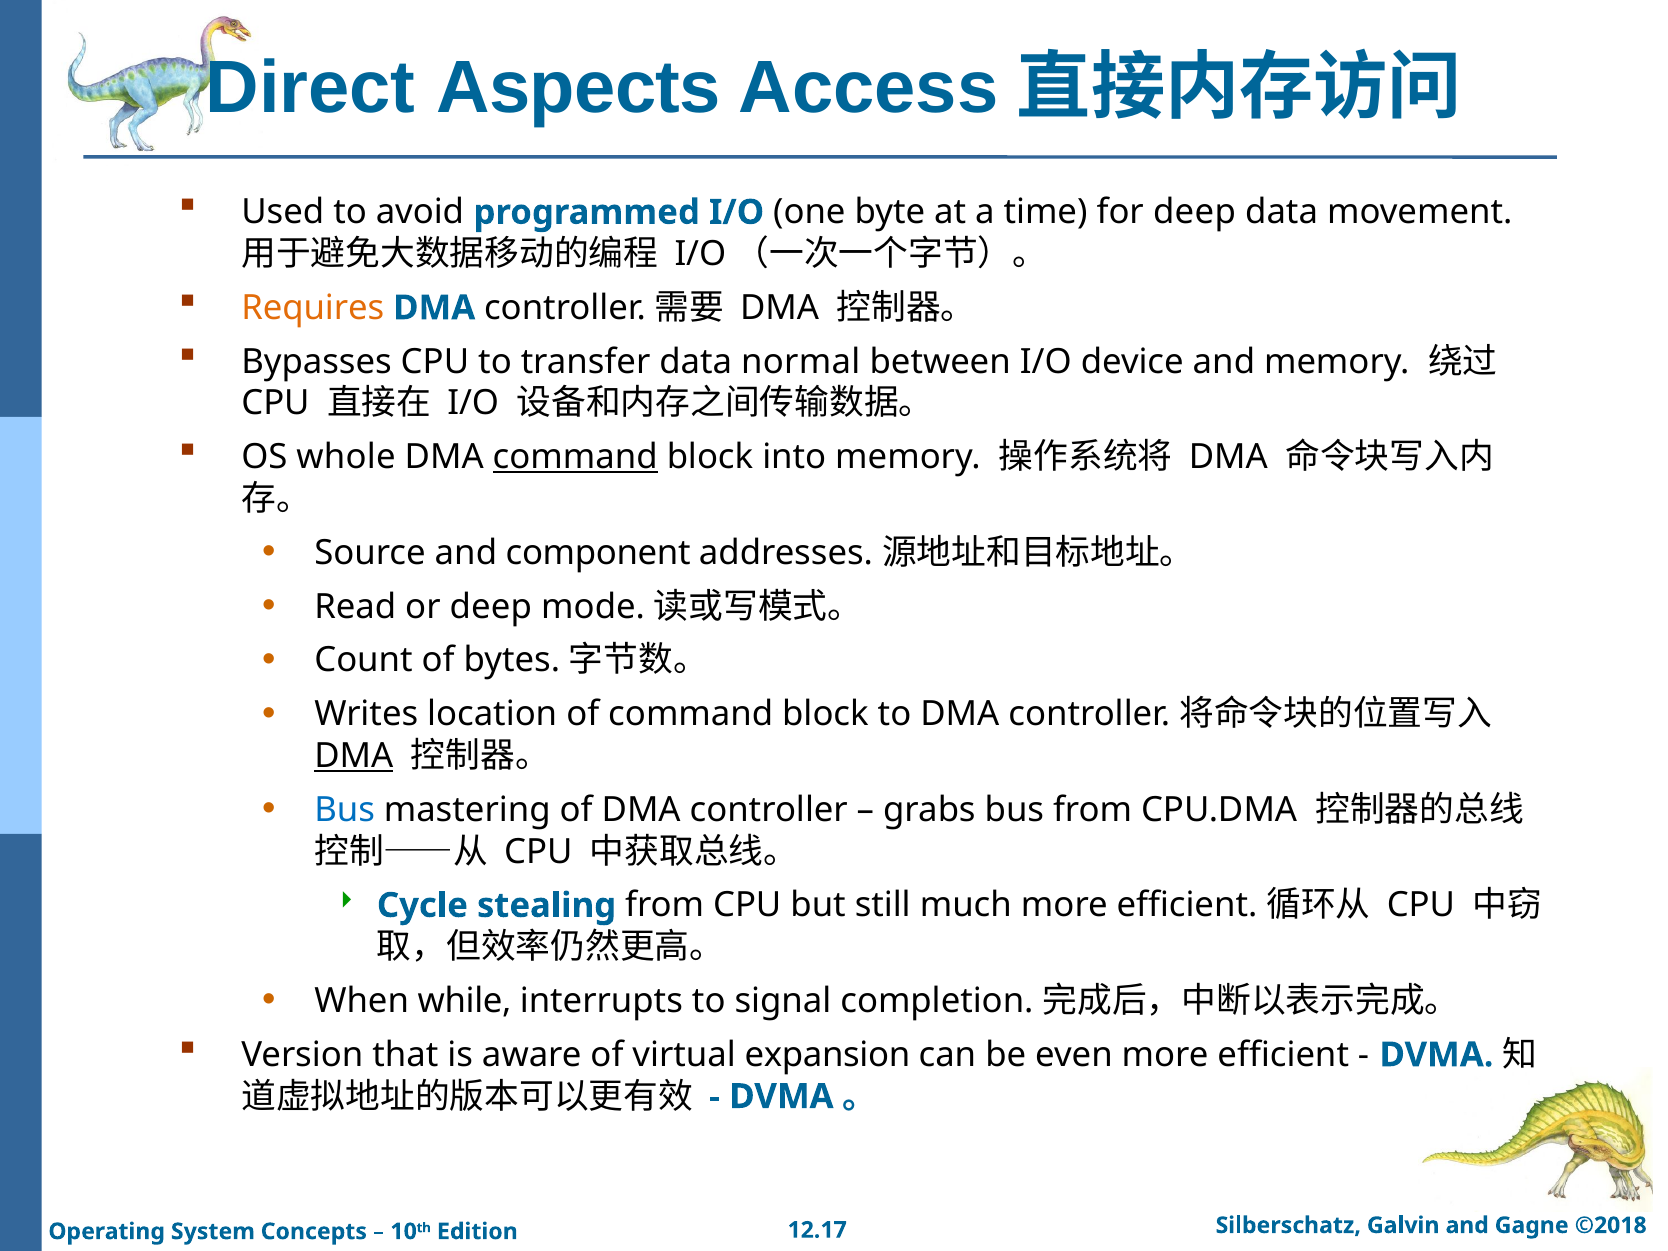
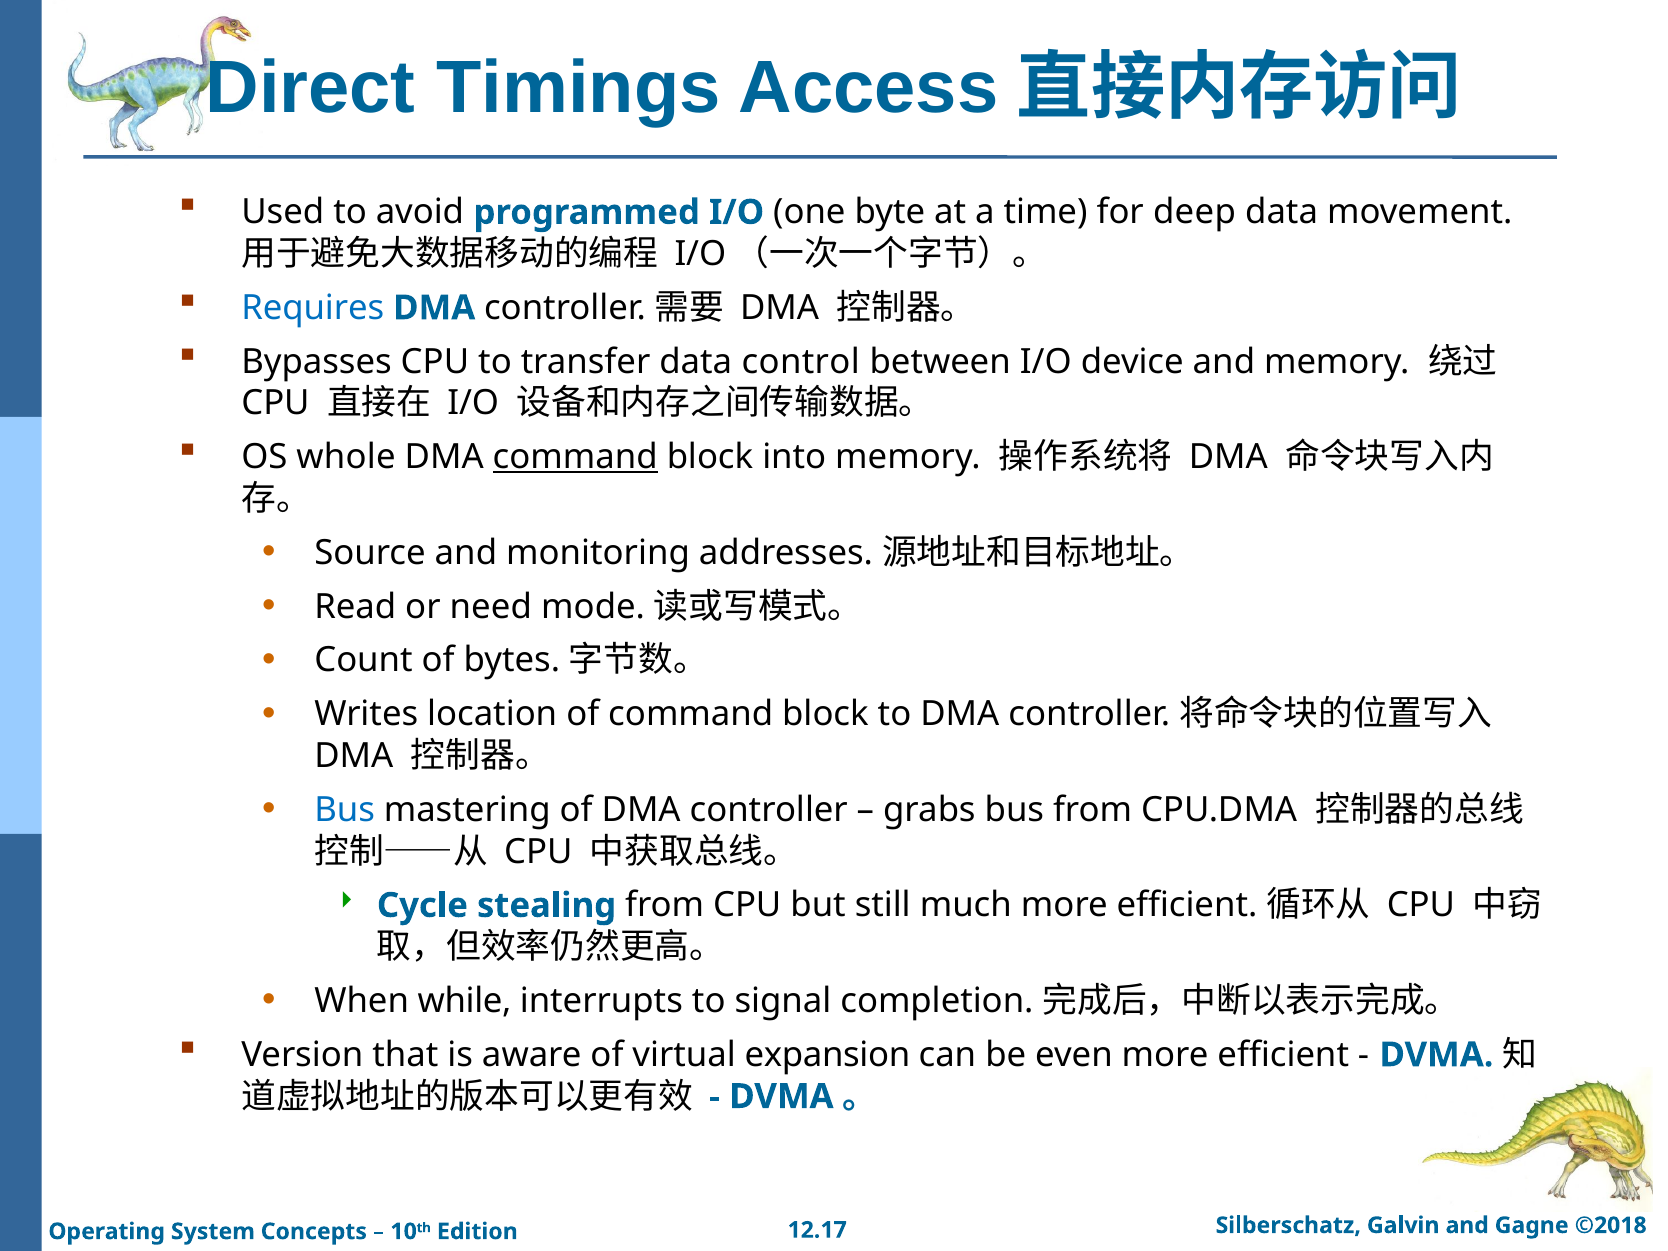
Aspects: Aspects -> Timings (578, 88)
Requires colour: orange -> blue (313, 308)
normal: normal -> control (801, 362)
component: component -> monitoring (598, 553)
or deep: deep -> need (491, 607)
DMA underline: present -> none (354, 756)
